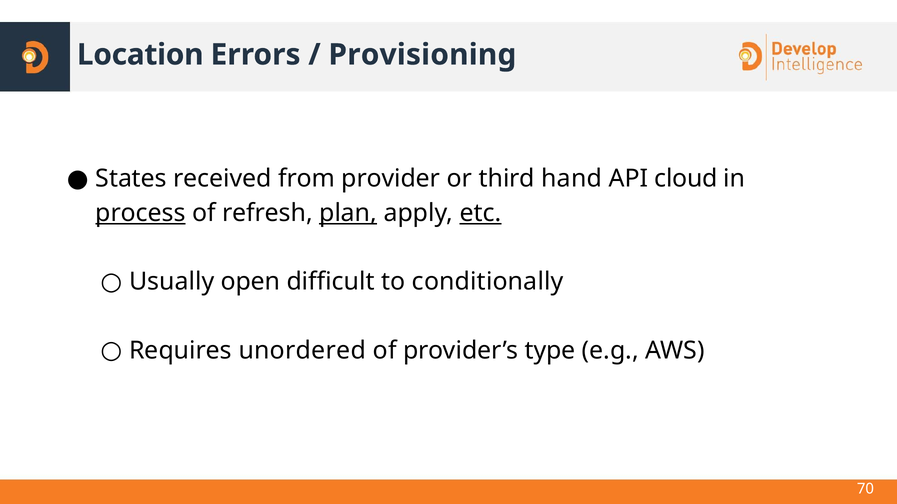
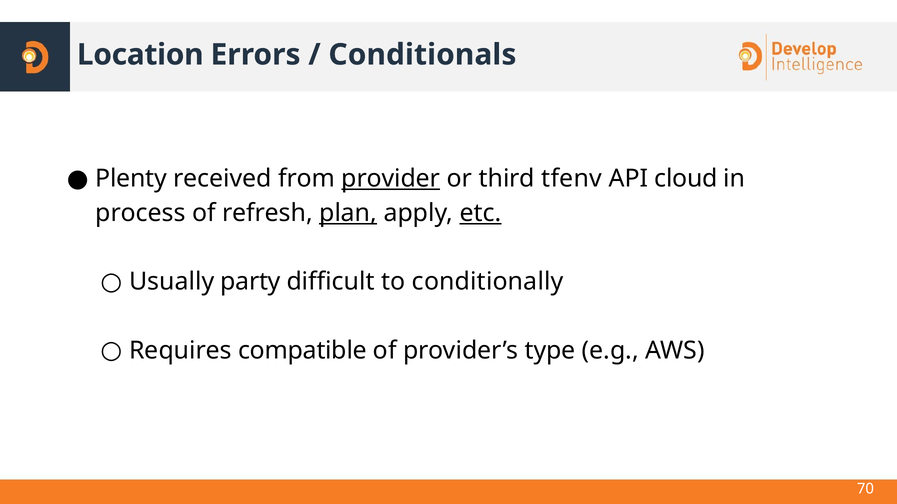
Provisioning: Provisioning -> Conditionals (422, 55)
States: States -> Plenty (131, 179)
provider underline: none -> present (391, 179)
hand: hand -> tfenv (572, 179)
process underline: present -> none (141, 213)
open: open -> party (251, 282)
unordered: unordered -> compatible (302, 351)
